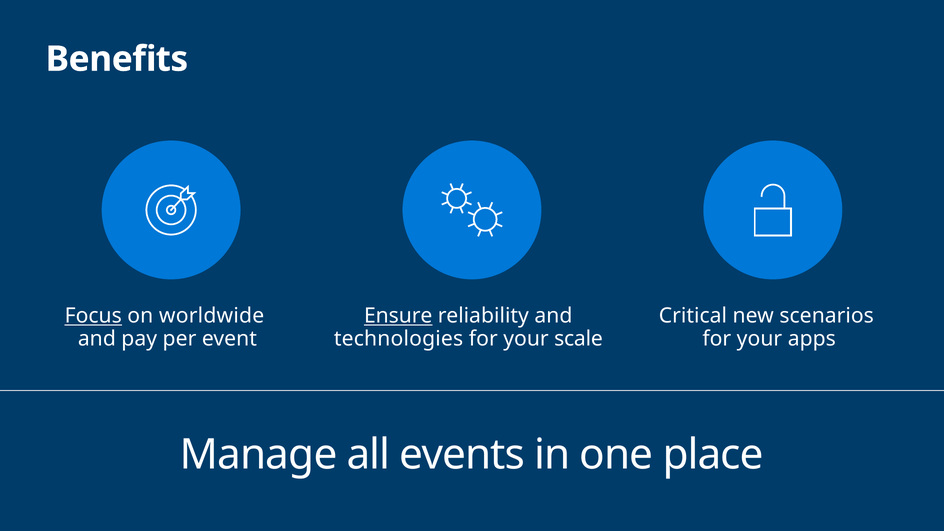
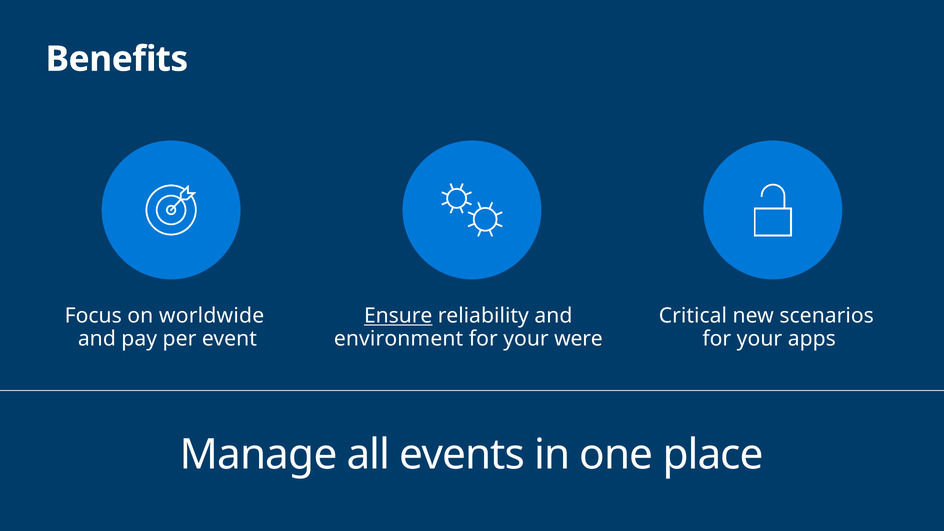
Focus underline: present -> none (93, 316)
technologies: technologies -> environment (399, 339)
scale: scale -> were (578, 339)
